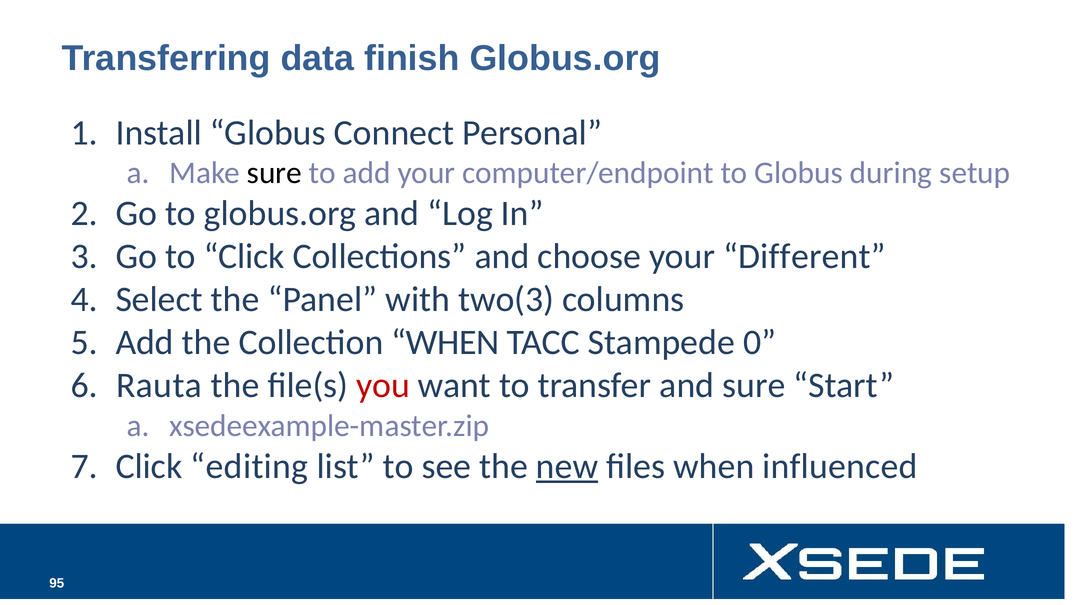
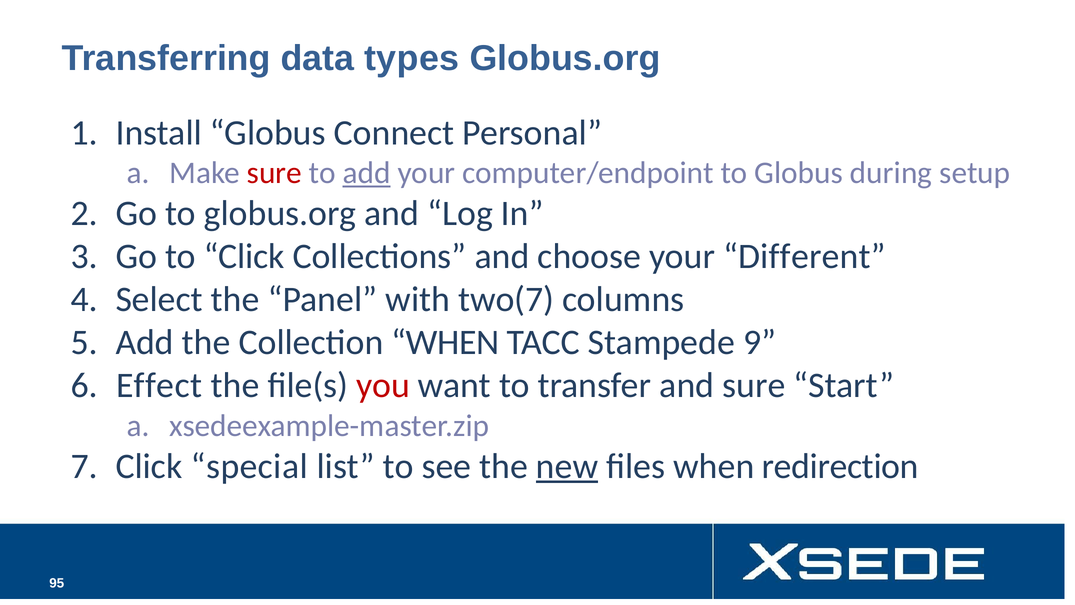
finish: finish -> types (412, 58)
sure colour: black -> red (274, 173)
add underline: none -> present (367, 173)
two(3: two(3 -> two(7 (506, 299)
0: 0 -> 9 (760, 342)
Rauta: Rauta -> Effect (159, 385)
editing: editing -> special (249, 466)
influenced: influenced -> redirection (840, 466)
